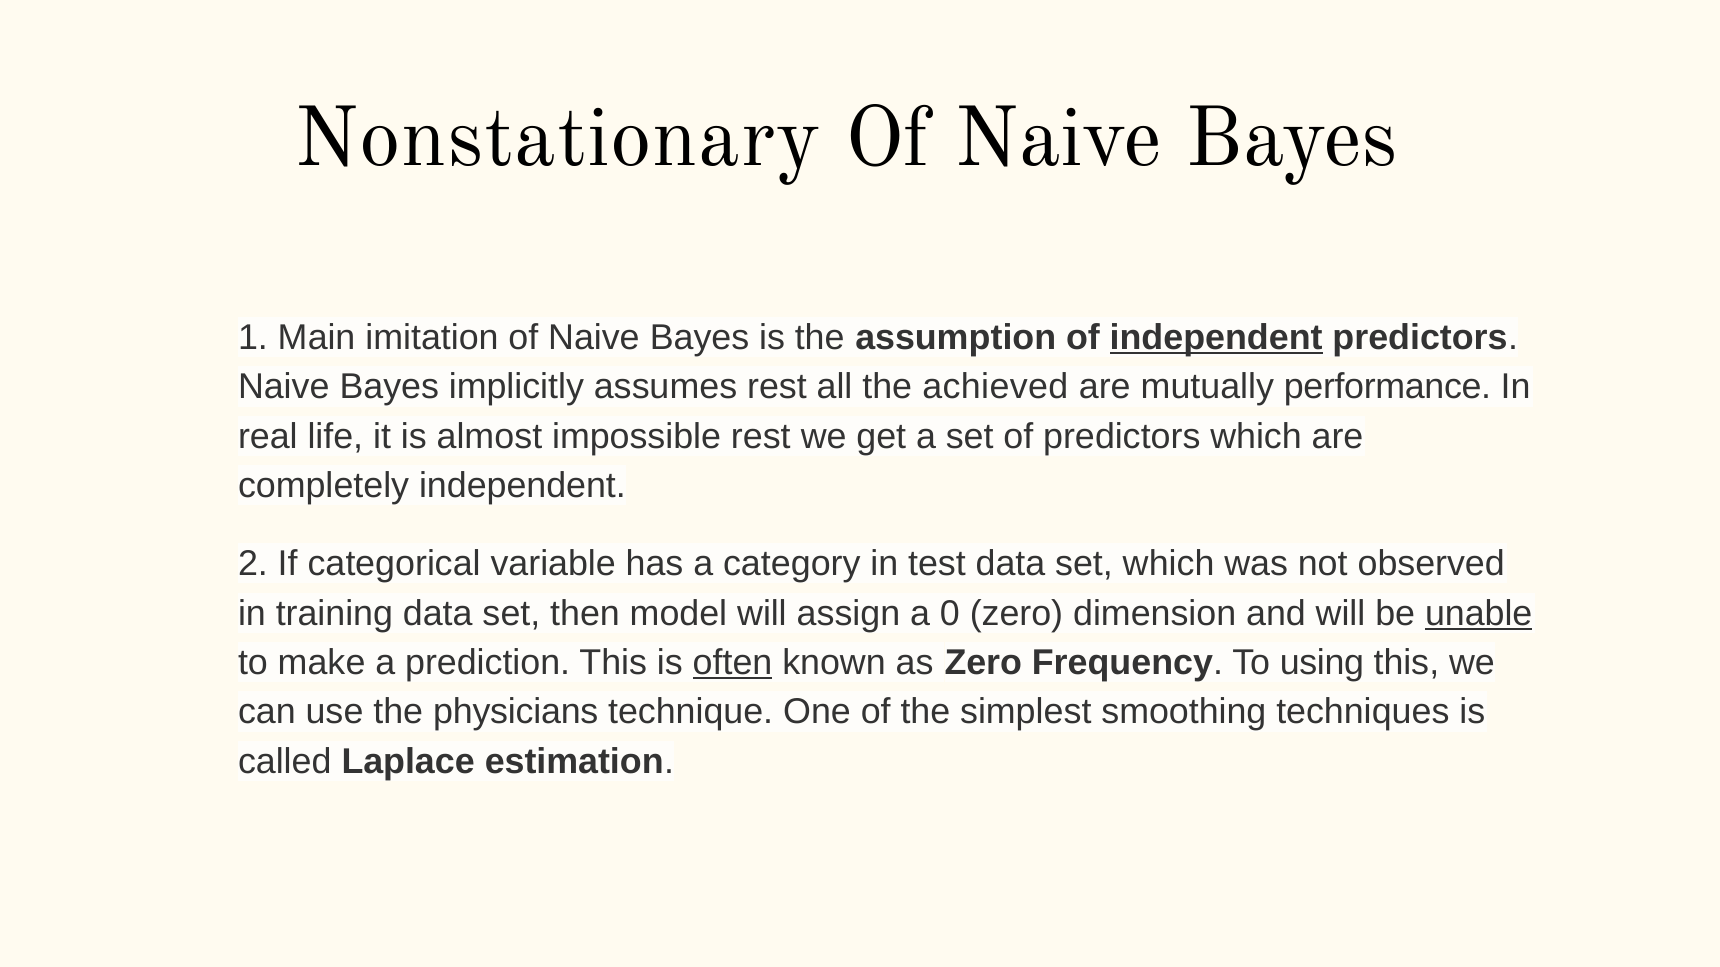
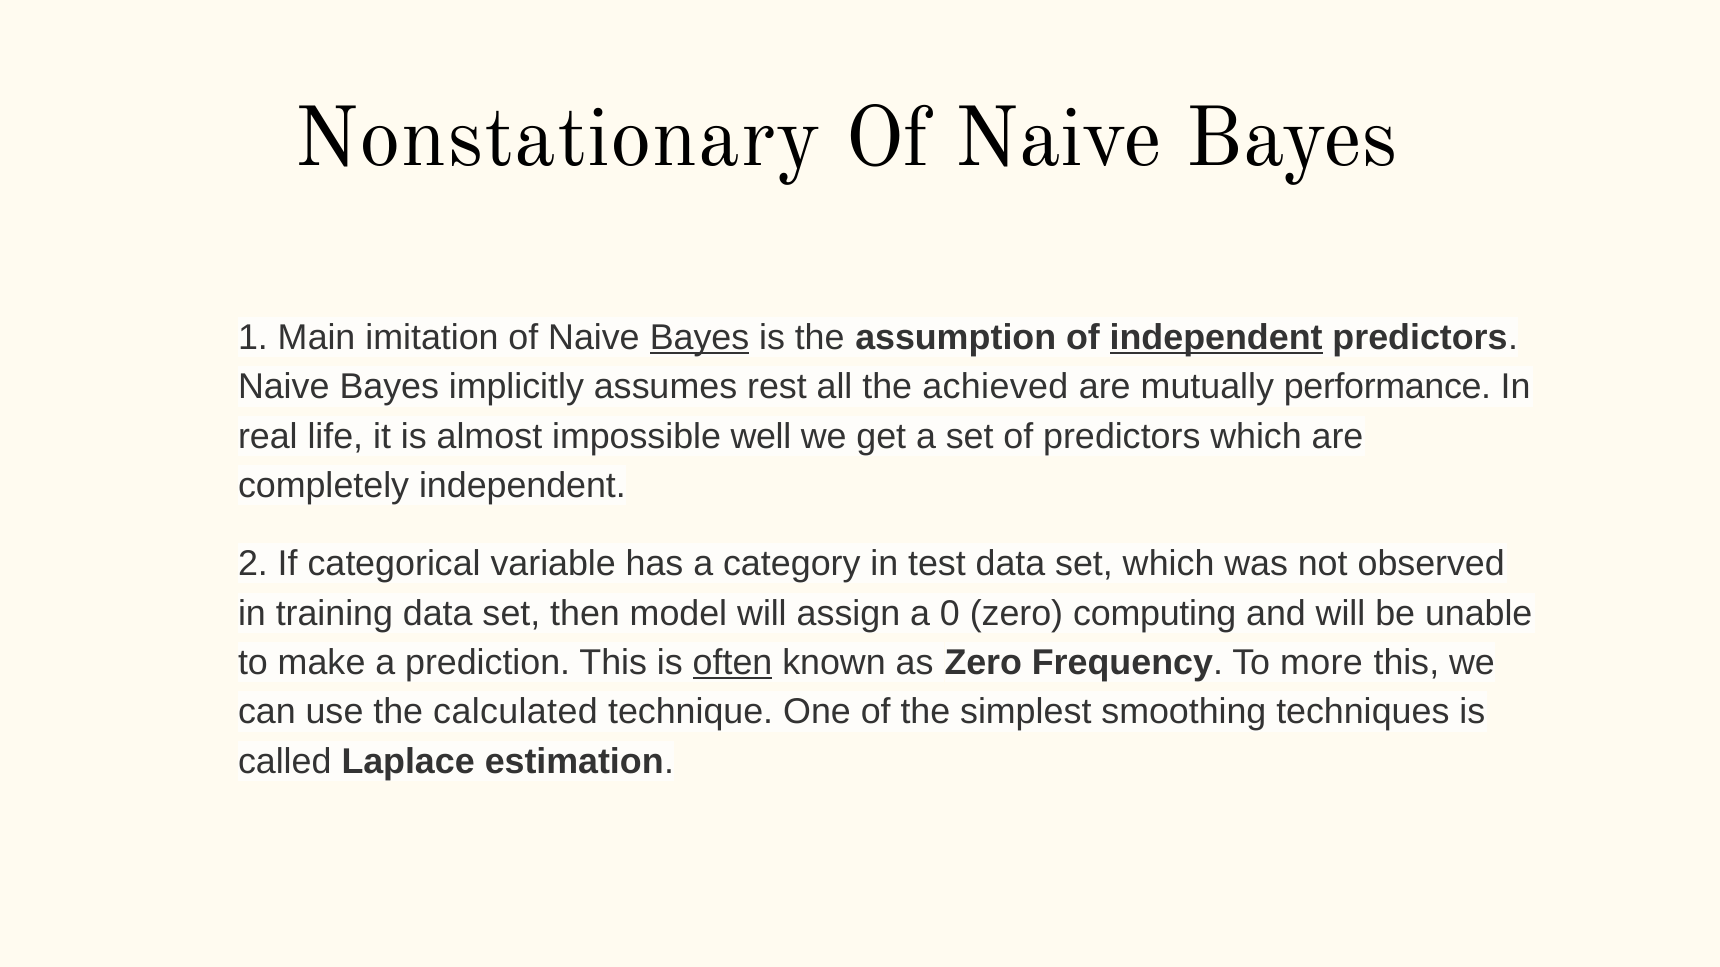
Bayes underline: none -> present (700, 338)
impossible rest: rest -> well (761, 437)
dimension: dimension -> computing (1155, 614)
unable underline: present -> none (1479, 614)
using: using -> more (1322, 663)
physicians: physicians -> calculated (515, 713)
